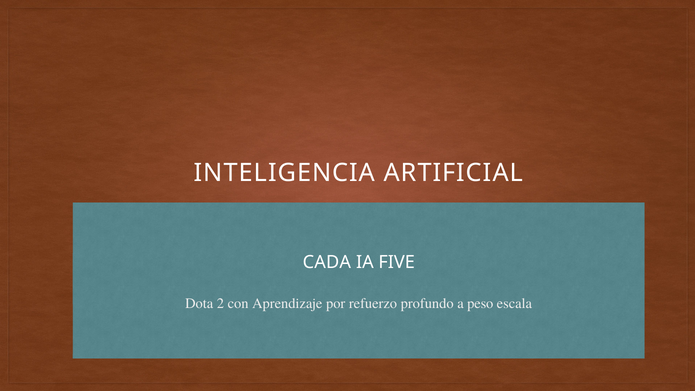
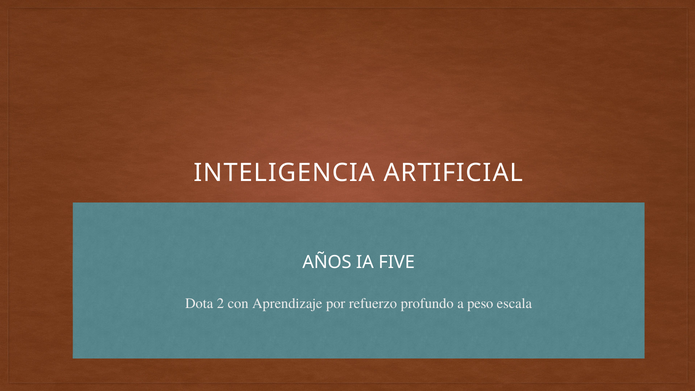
CADA: CADA -> AÑOS (327, 262)
